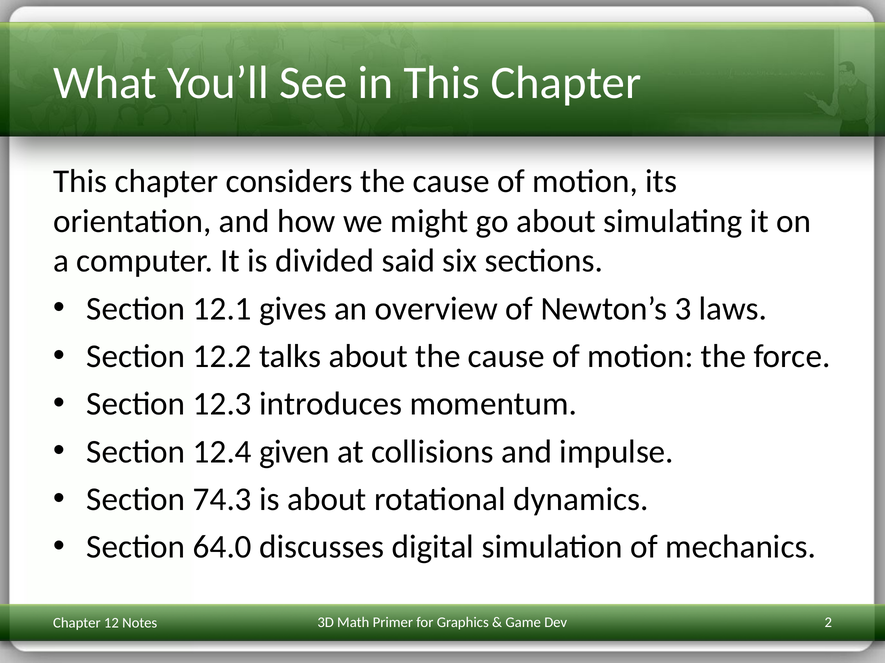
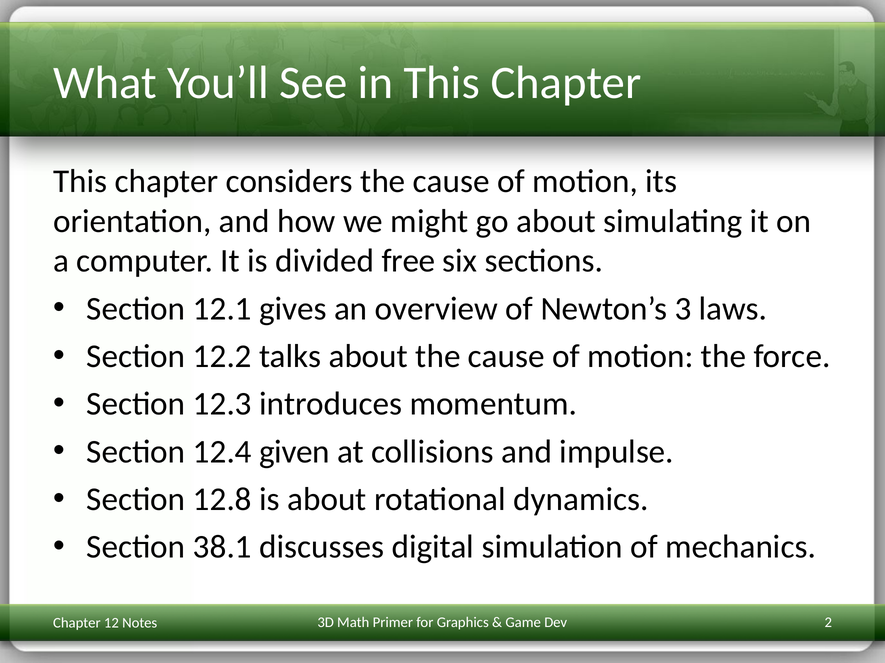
said: said -> free (409, 261)
74.3: 74.3 -> 12.8 (222, 500)
64.0: 64.0 -> 38.1 (222, 548)
